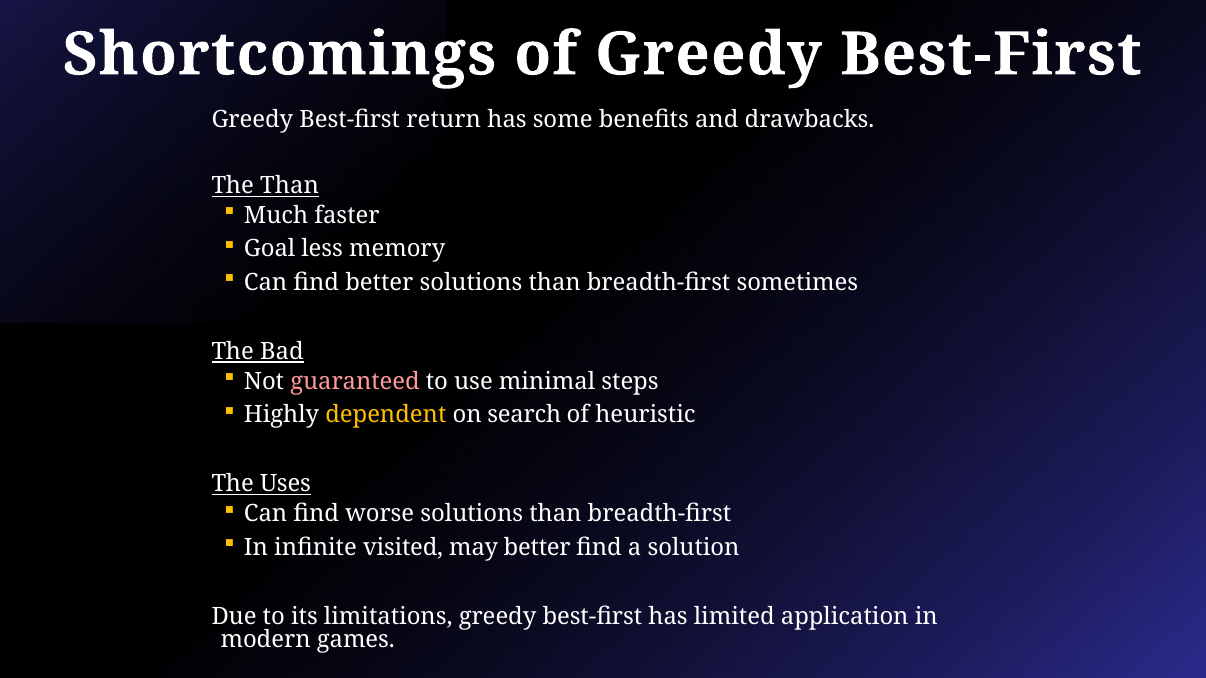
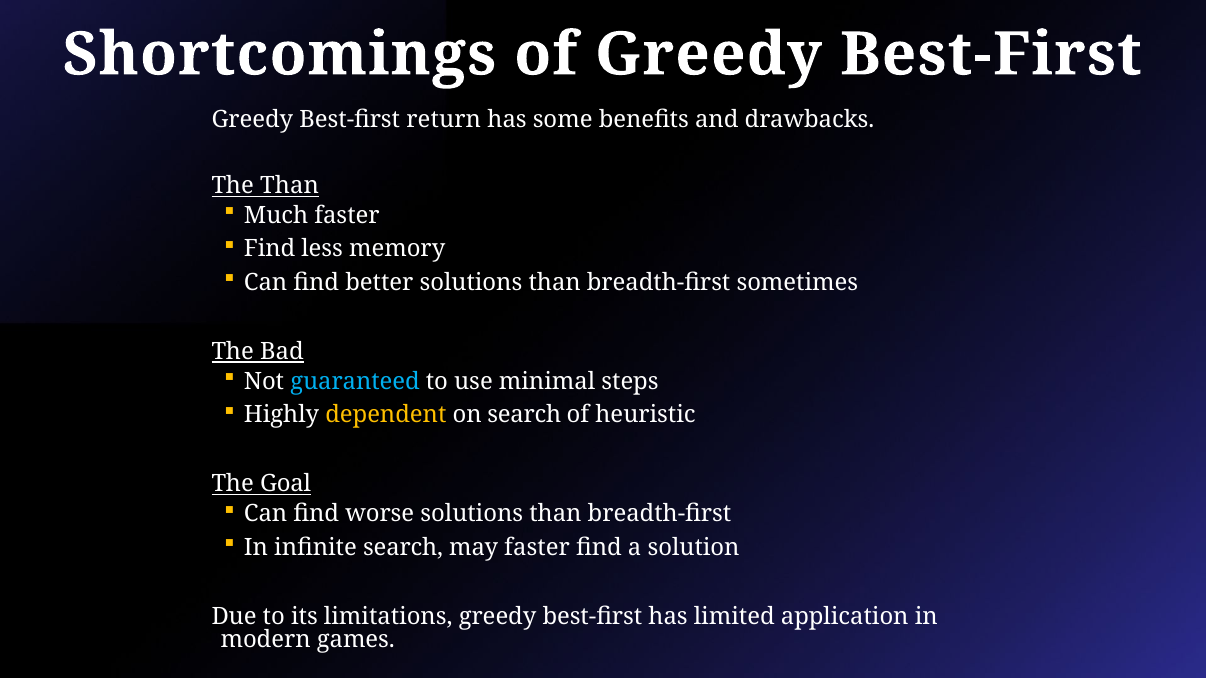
Goal: Goal -> Find (270, 249)
guaranteed colour: pink -> light blue (355, 382)
Uses: Uses -> Goal (286, 484)
infinite visited: visited -> search (403, 548)
may better: better -> faster (537, 548)
